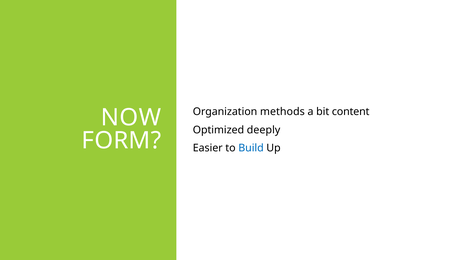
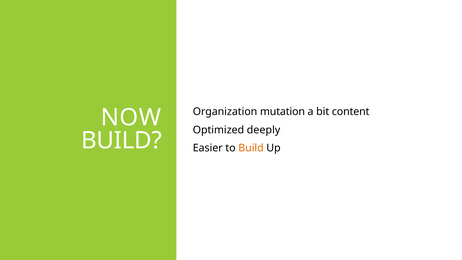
methods: methods -> mutation (283, 112)
FORM: FORM -> BUILD (122, 140)
Build colour: blue -> orange (251, 148)
